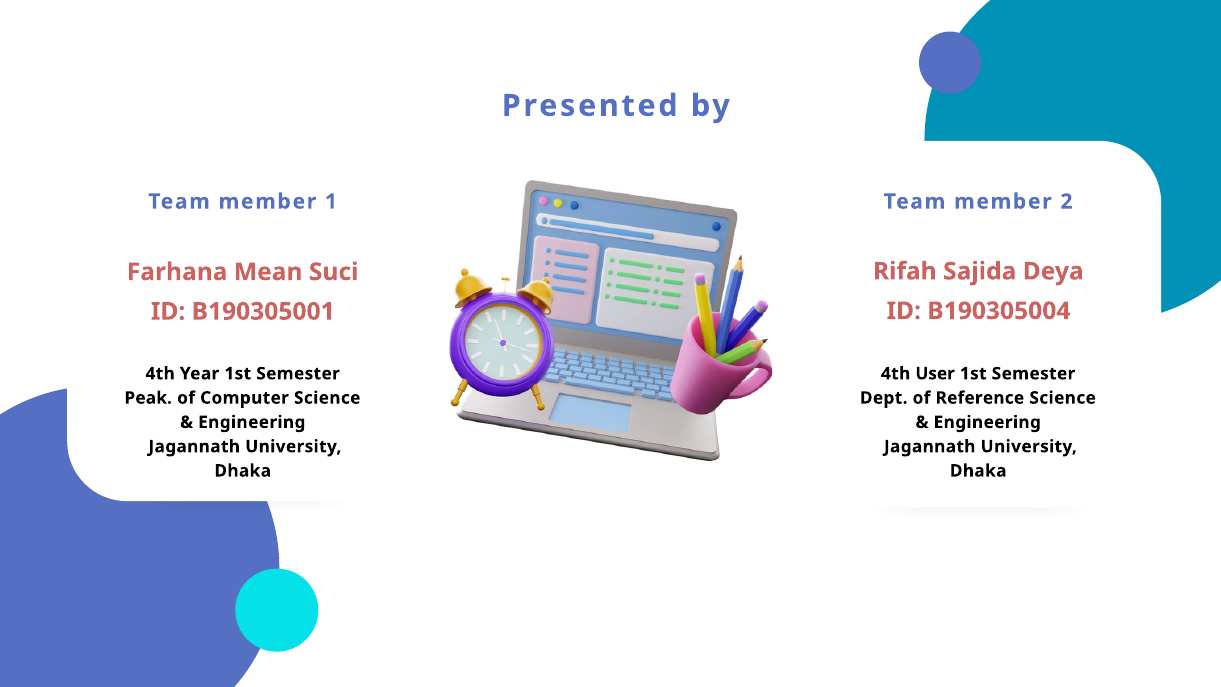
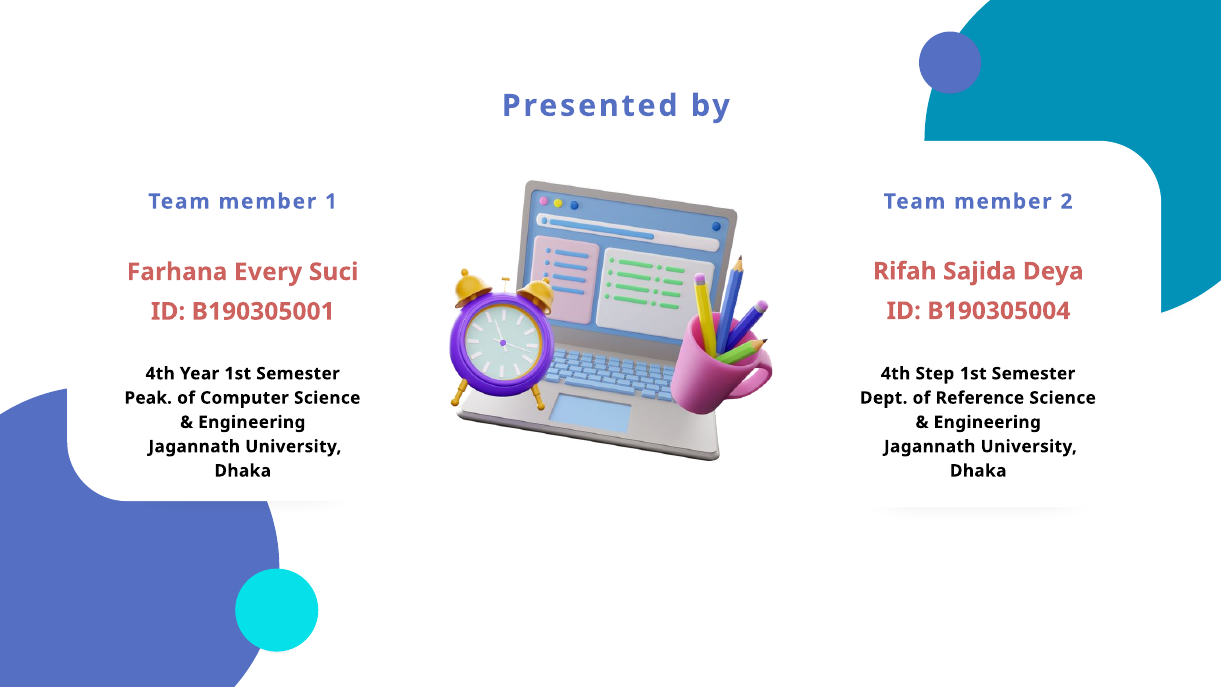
Mean: Mean -> Every (268, 272)
User: User -> Step (935, 374)
